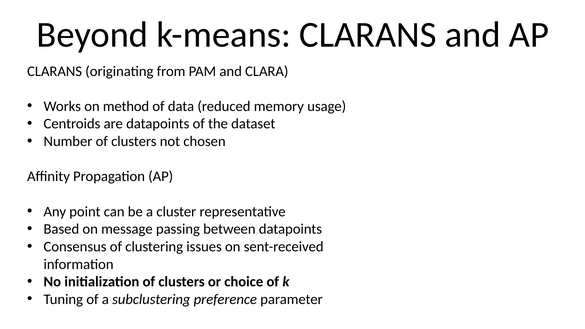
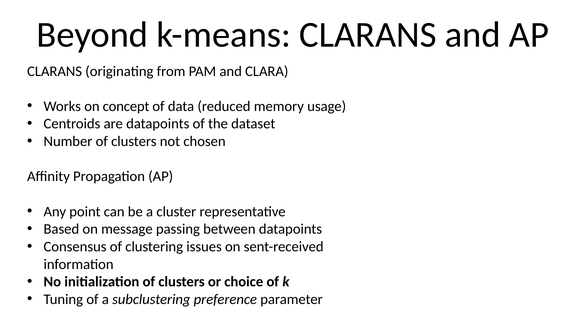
method: method -> concept (126, 106)
